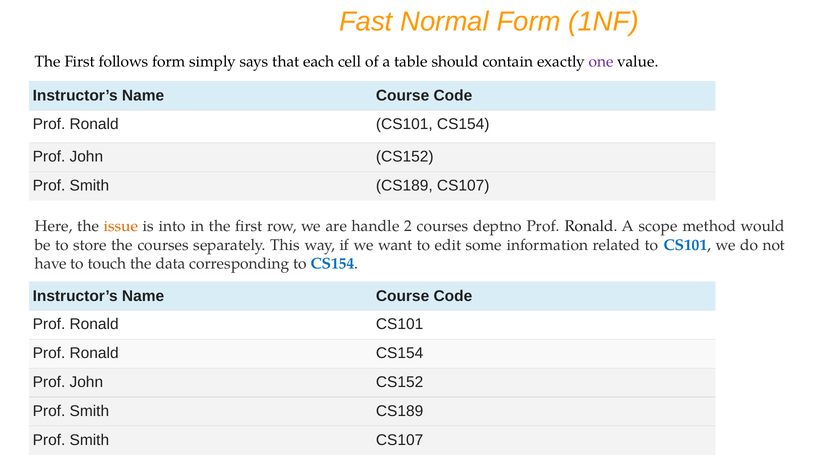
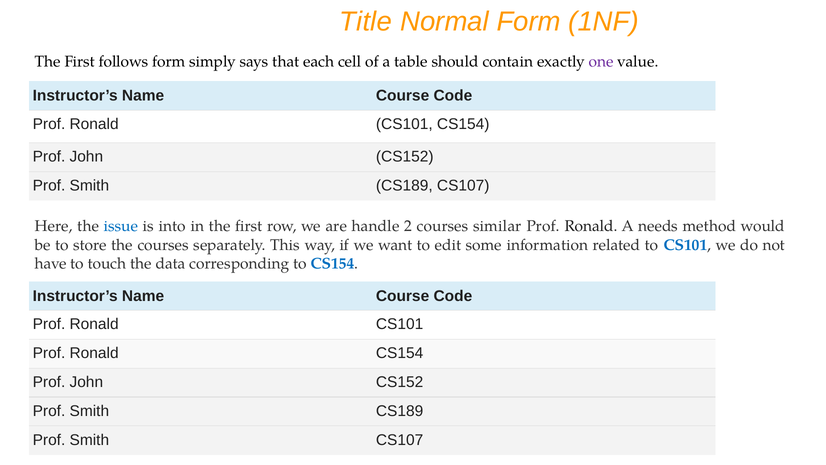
Fast: Fast -> Title (366, 21)
issue colour: orange -> blue (121, 226)
deptno: deptno -> similar (497, 226)
scope: scope -> needs (658, 226)
